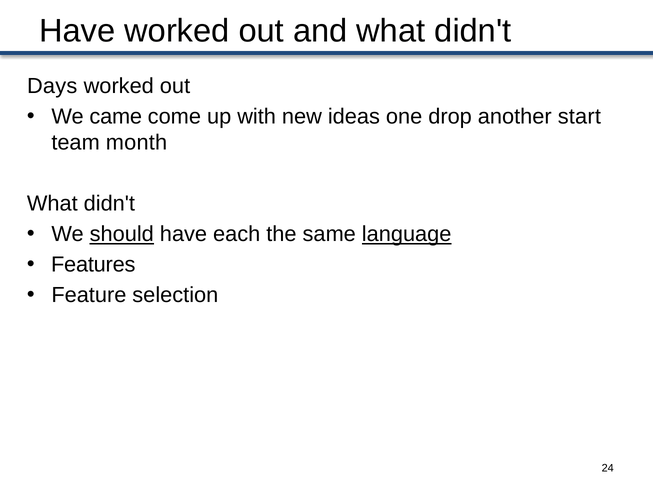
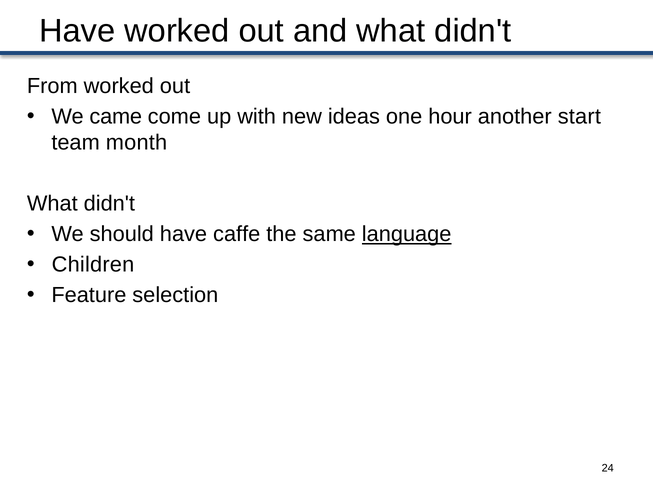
Days: Days -> From (52, 86)
drop: drop -> hour (450, 117)
should underline: present -> none (122, 234)
each: each -> caffe (237, 234)
Features: Features -> Children (93, 265)
